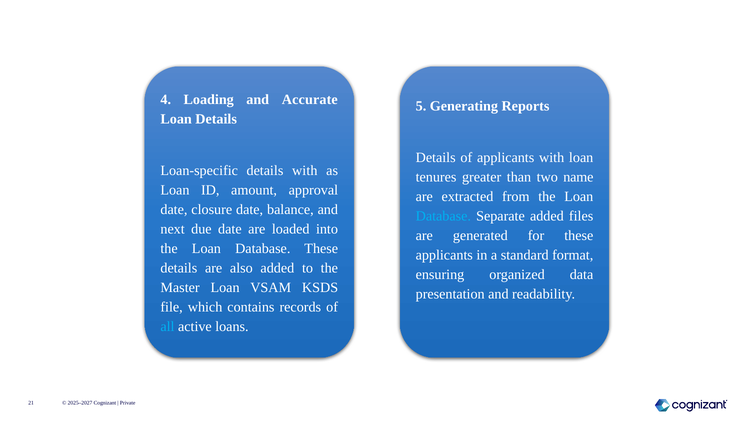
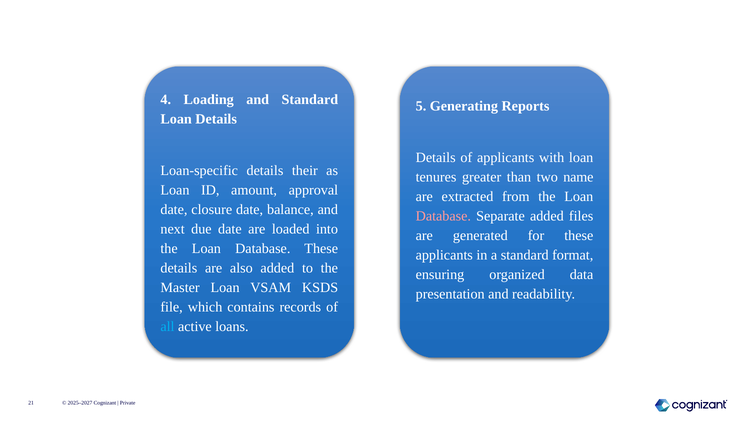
and Accurate: Accurate -> Standard (310, 99)
details with: with -> their (305, 171)
Database colour: light blue -> pink (443, 216)
